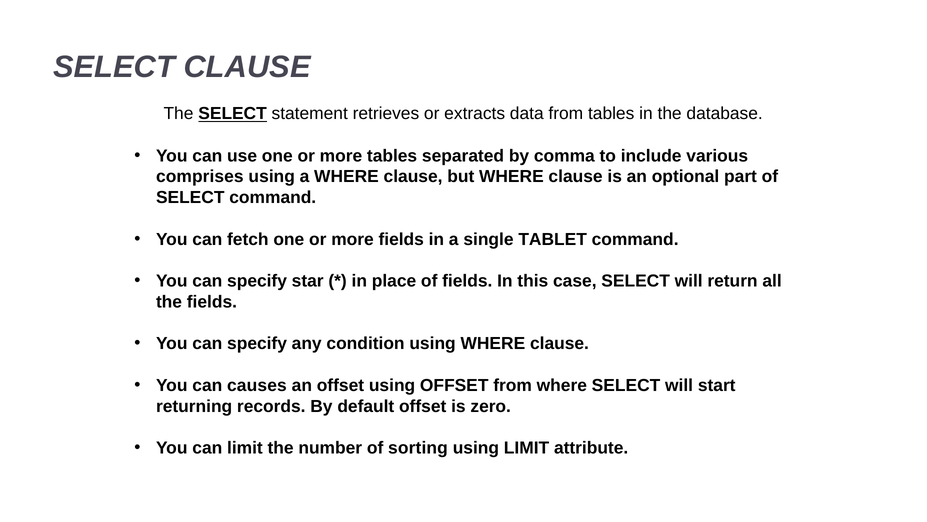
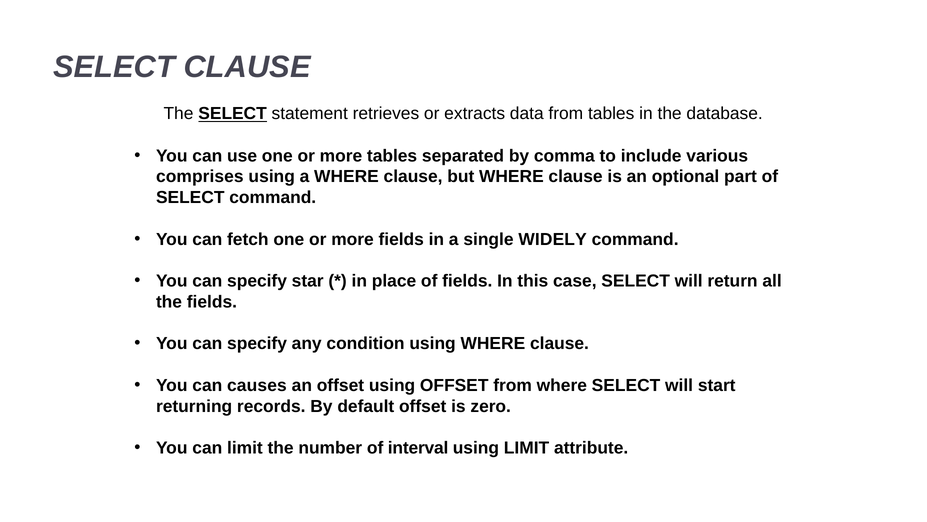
TABLET: TABLET -> WIDELY (553, 239)
sorting: sorting -> interval (418, 448)
